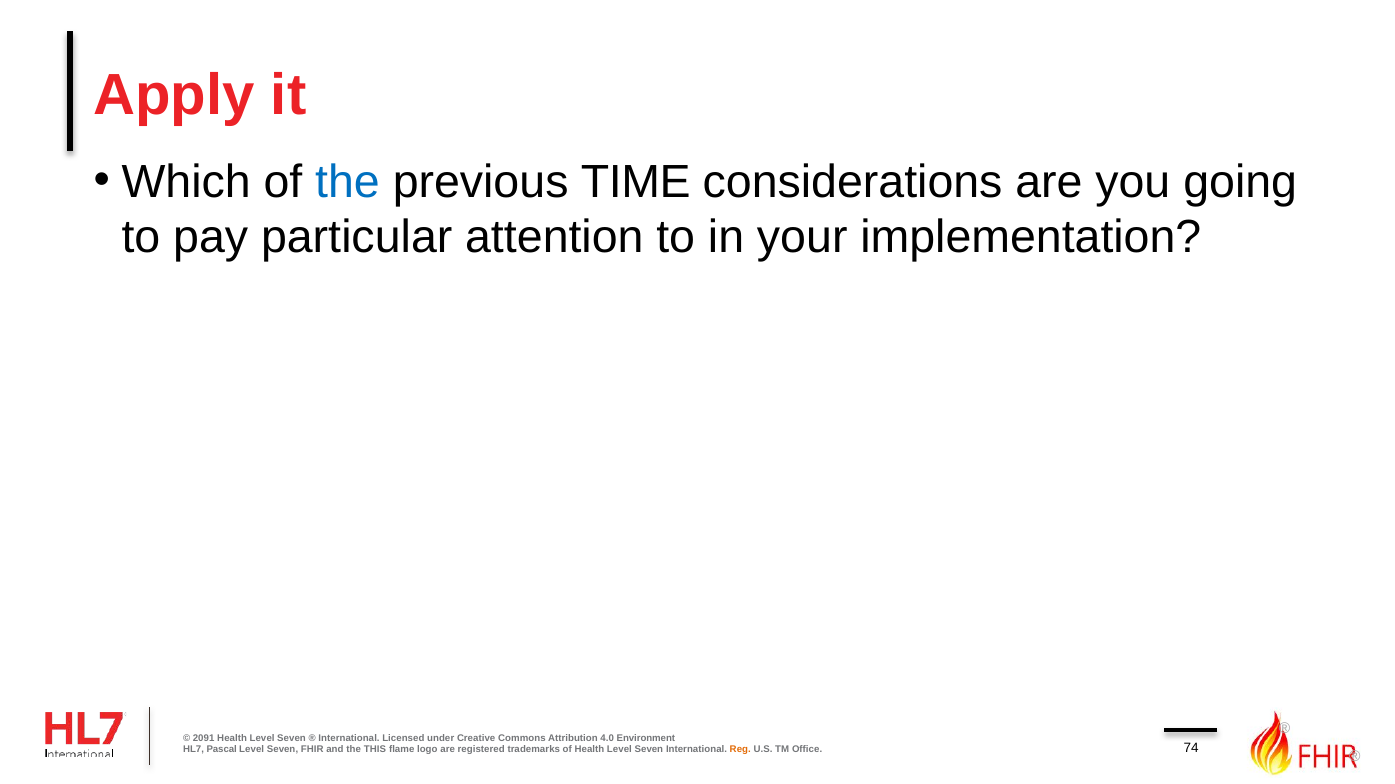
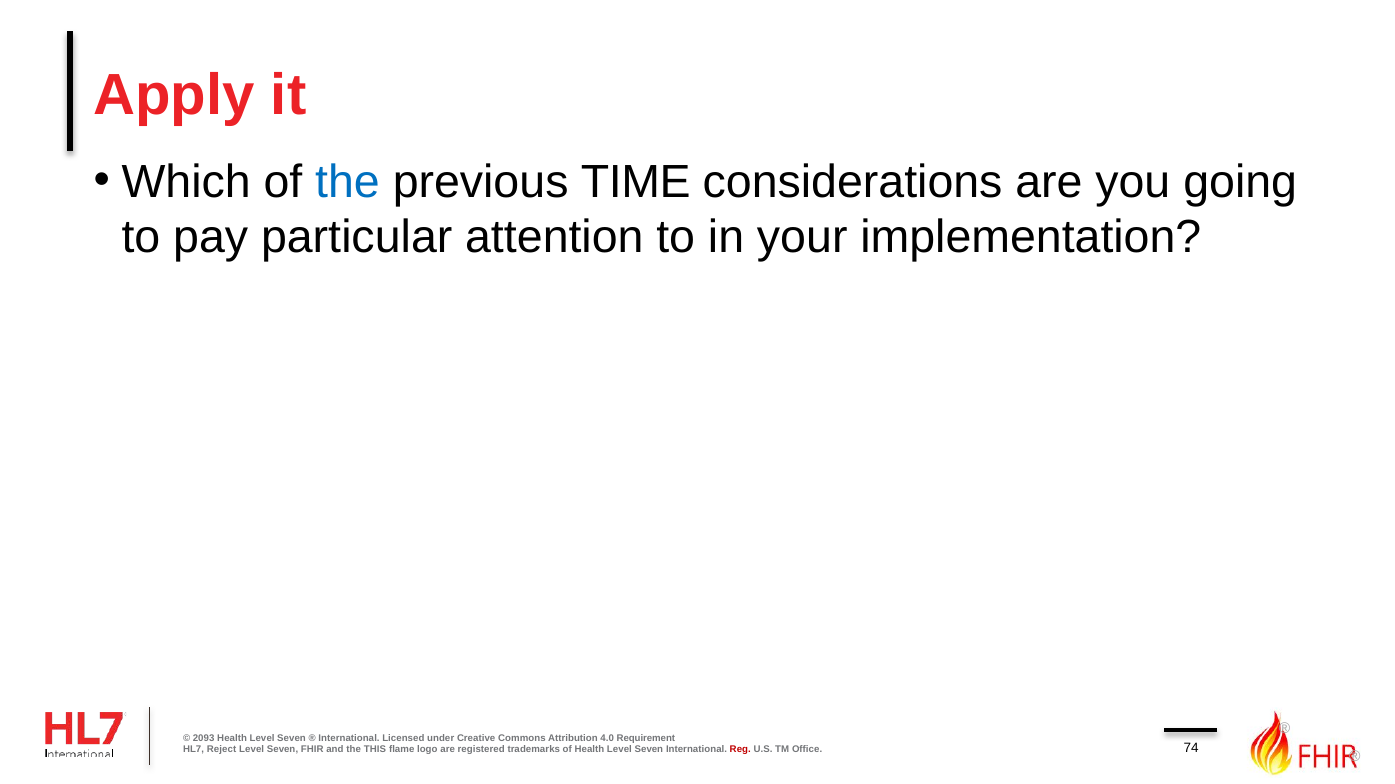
2091: 2091 -> 2093 (204, 739)
Environment: Environment -> Requirement (646, 739)
Pascal: Pascal -> Reject (222, 750)
Reg colour: orange -> red (740, 750)
